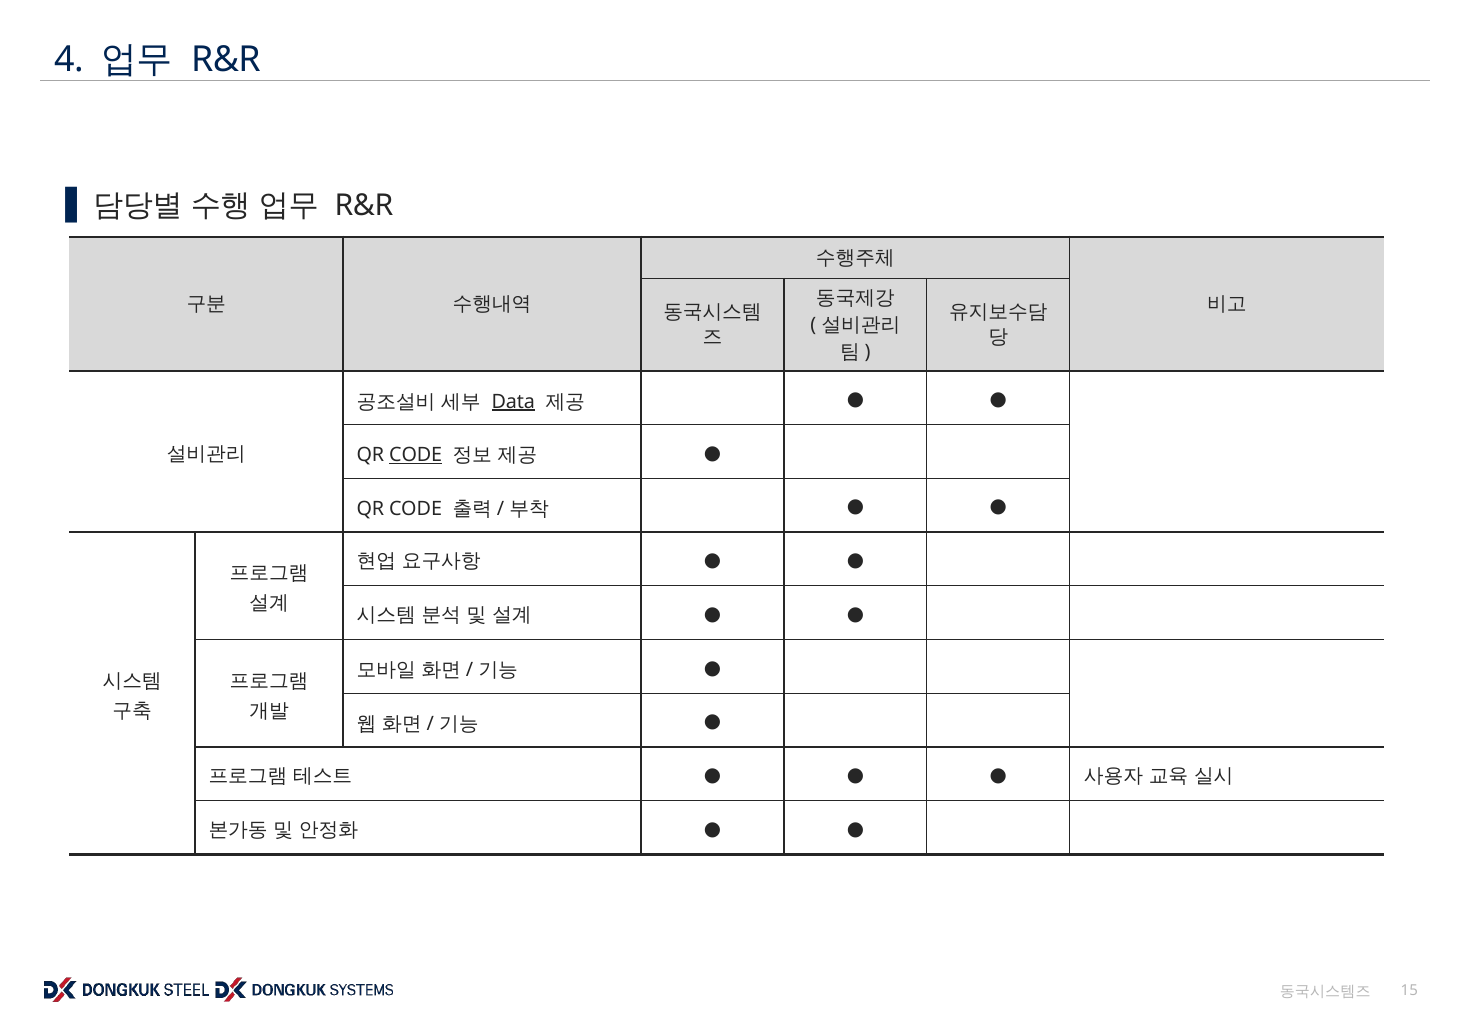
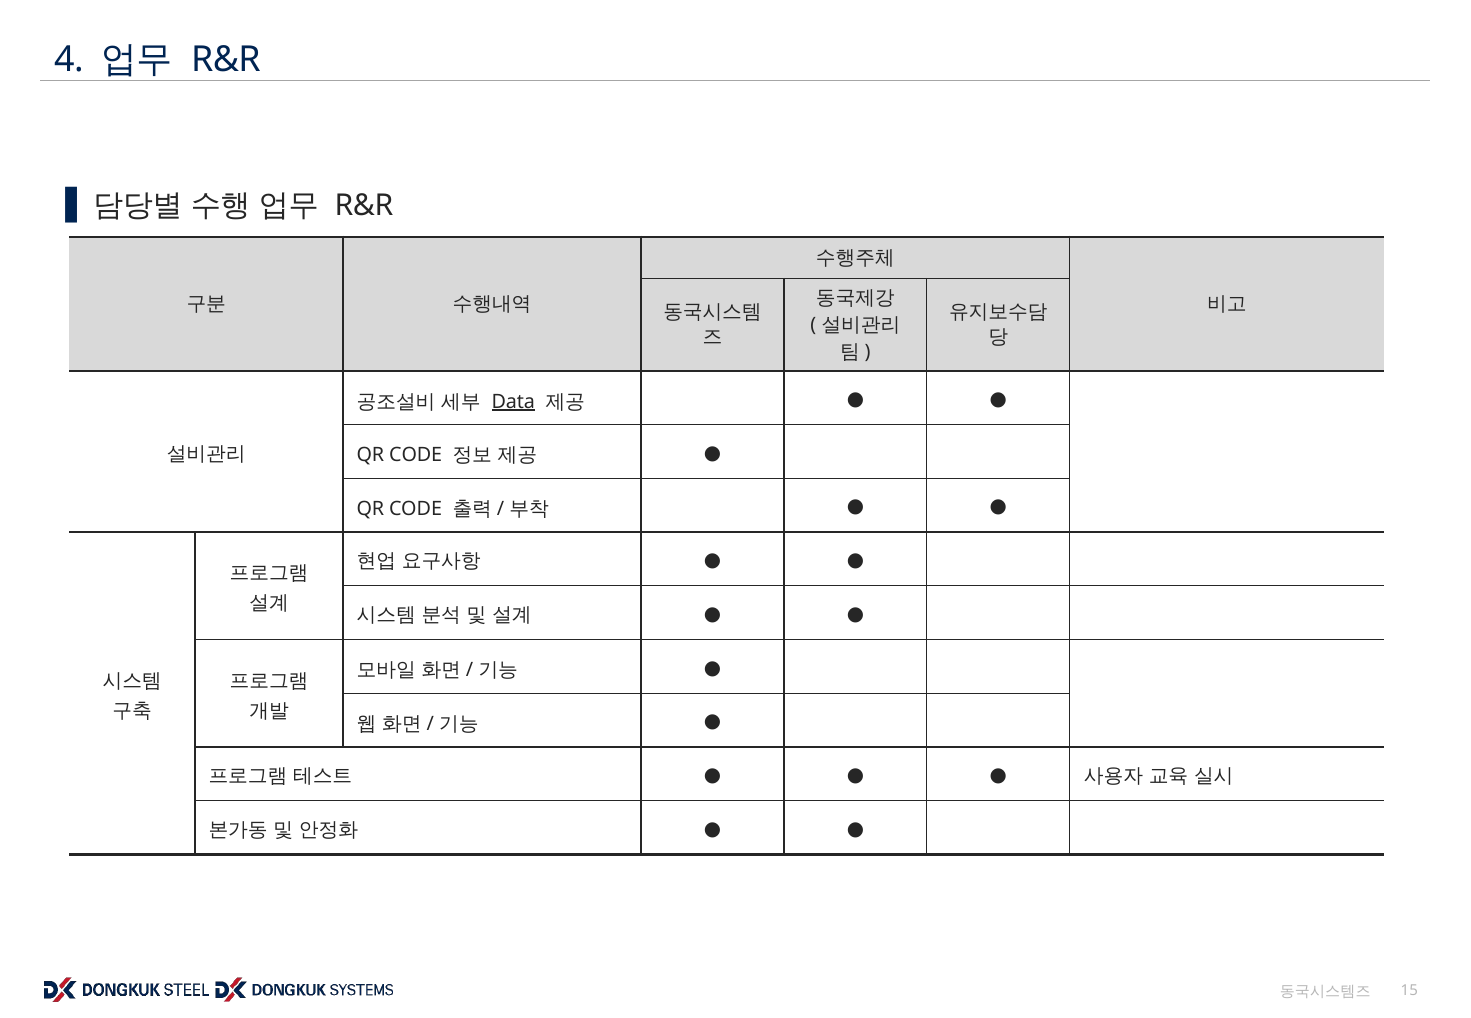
CODE underline: present -> none (416, 455)
